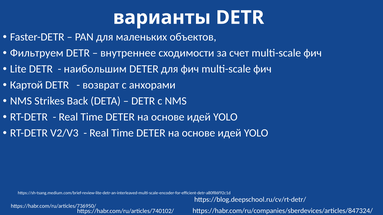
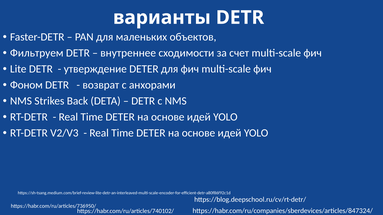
наибольшим: наибольшим -> утверждение (95, 69)
Картой: Картой -> Фоном (26, 85)
